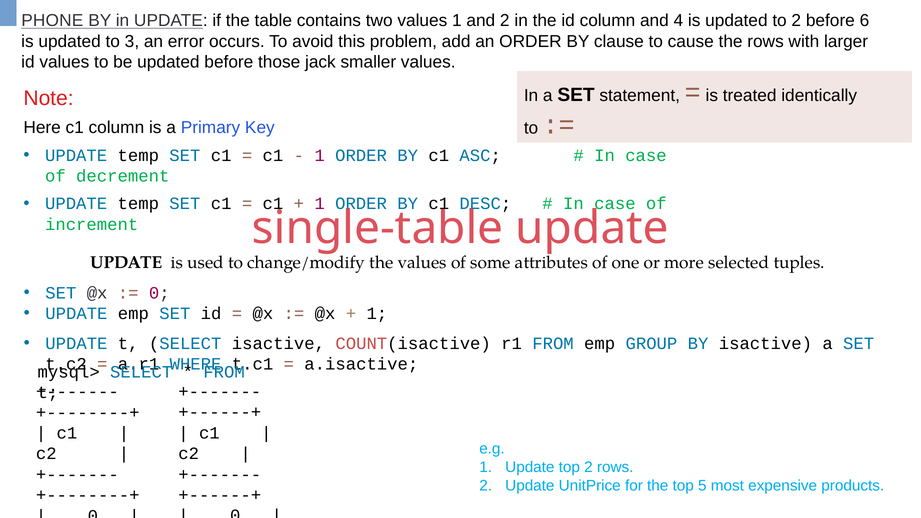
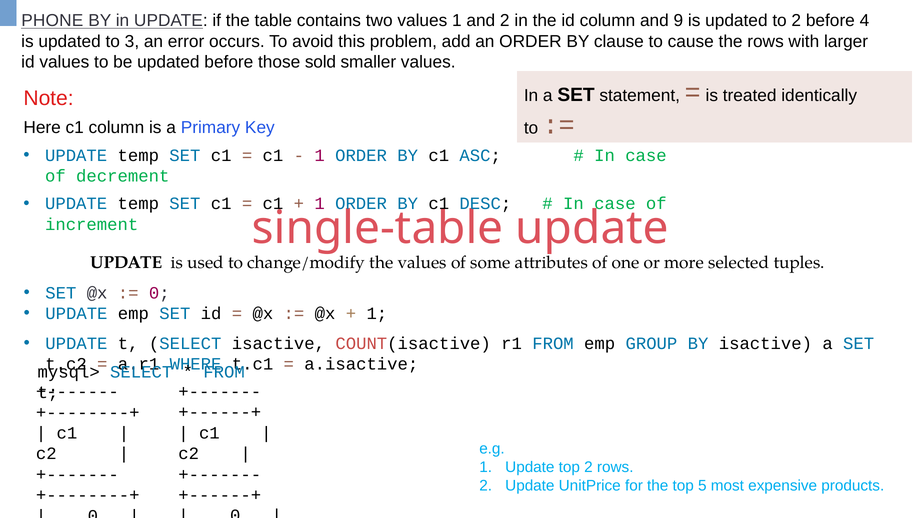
4: 4 -> 9 (678, 21)
before 6: 6 -> 4 (864, 21)
jack: jack -> sold (320, 62)
